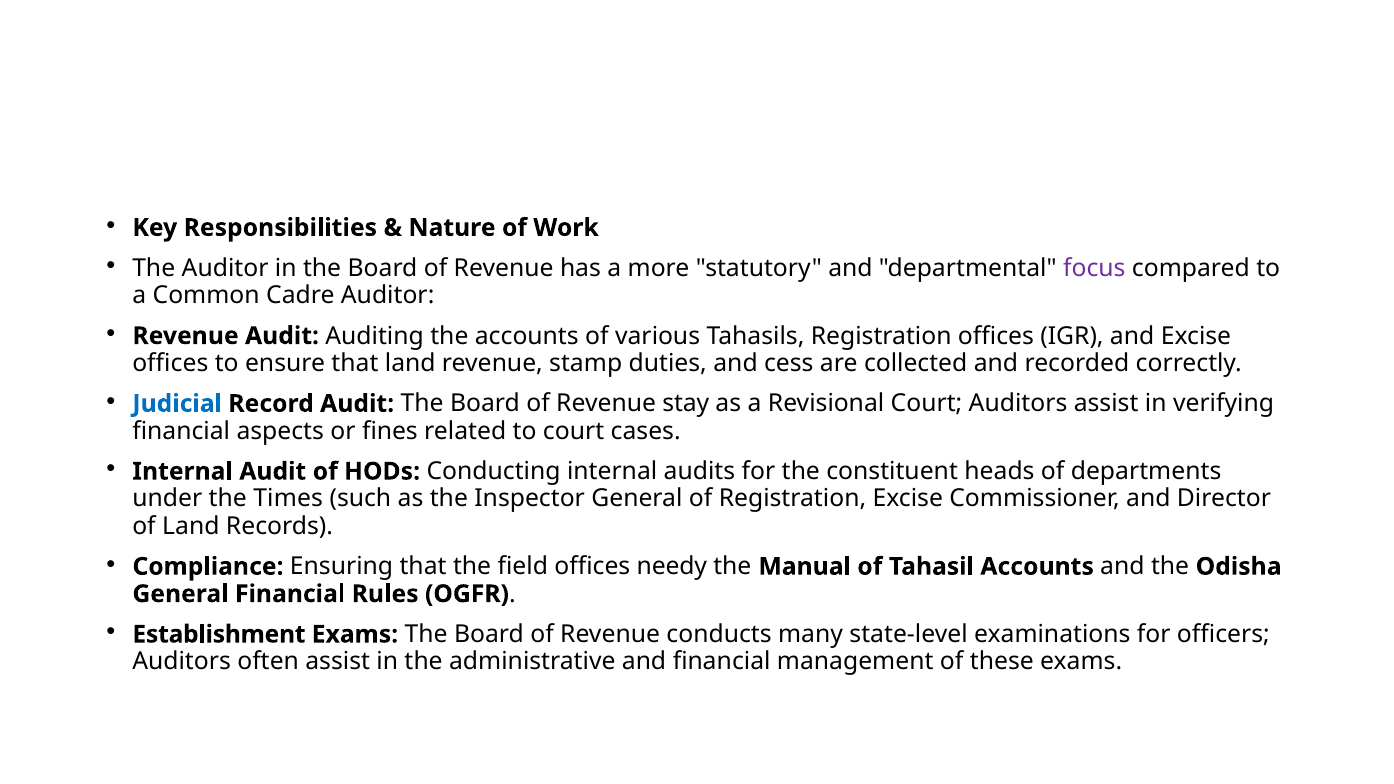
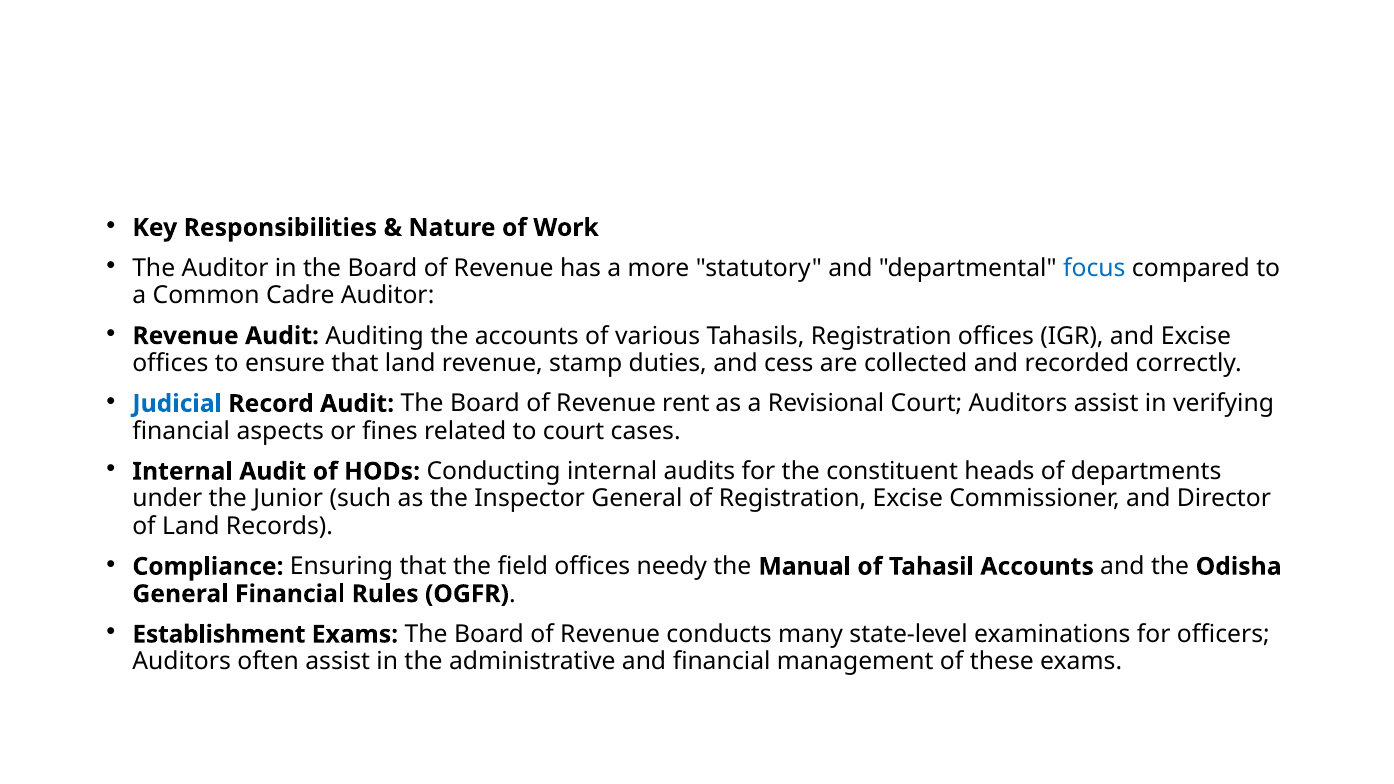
focus colour: purple -> blue (1094, 268)
stay: stay -> rent (686, 404)
Times: Times -> Junior (288, 499)
